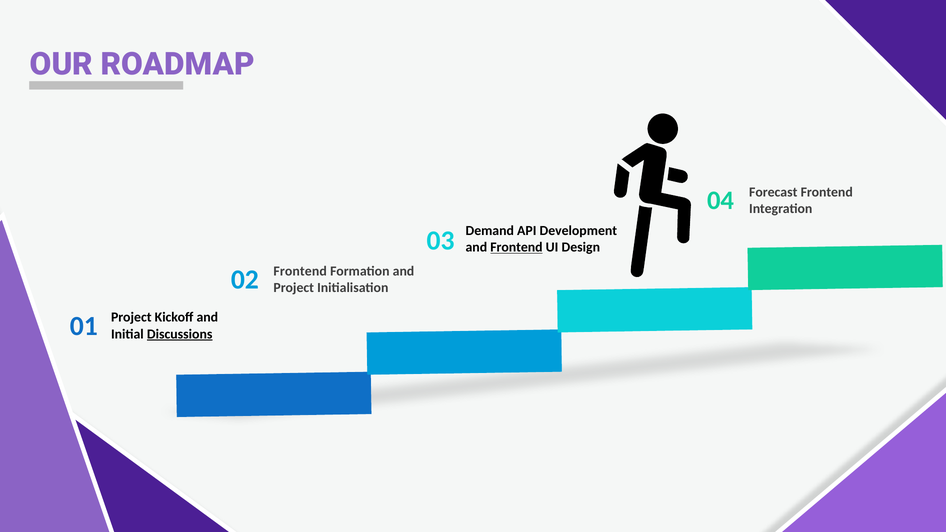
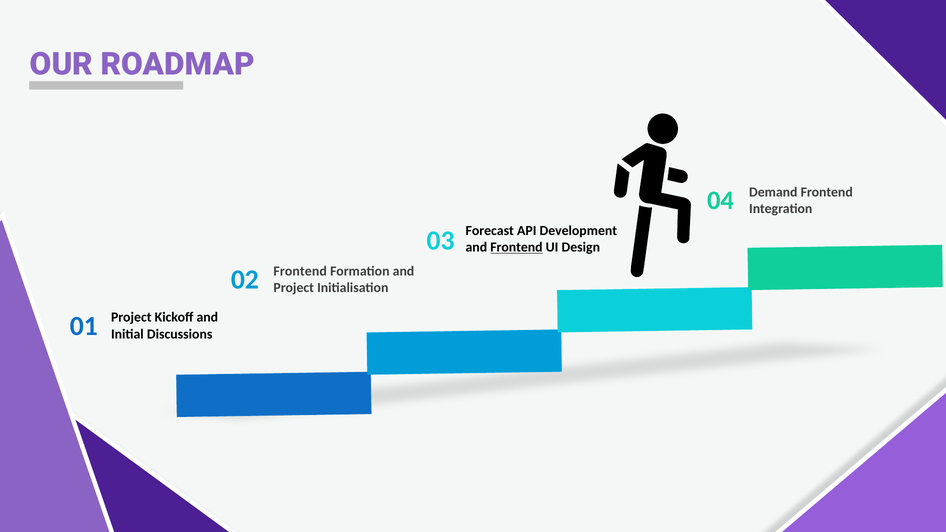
Forecast: Forecast -> Demand (773, 192)
Demand: Demand -> Forecast (490, 231)
Discussions underline: present -> none (180, 334)
